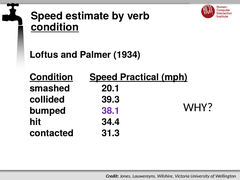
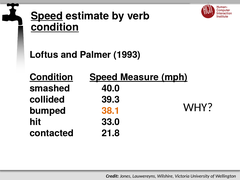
Speed underline: none -> present (47, 16)
1934: 1934 -> 1993 (127, 55)
Practical: Practical -> Measure (140, 77)
20.1: 20.1 -> 40.0 (111, 88)
38.1 colour: purple -> orange (111, 111)
34.4: 34.4 -> 33.0 (111, 122)
31.3: 31.3 -> 21.8 (111, 133)
